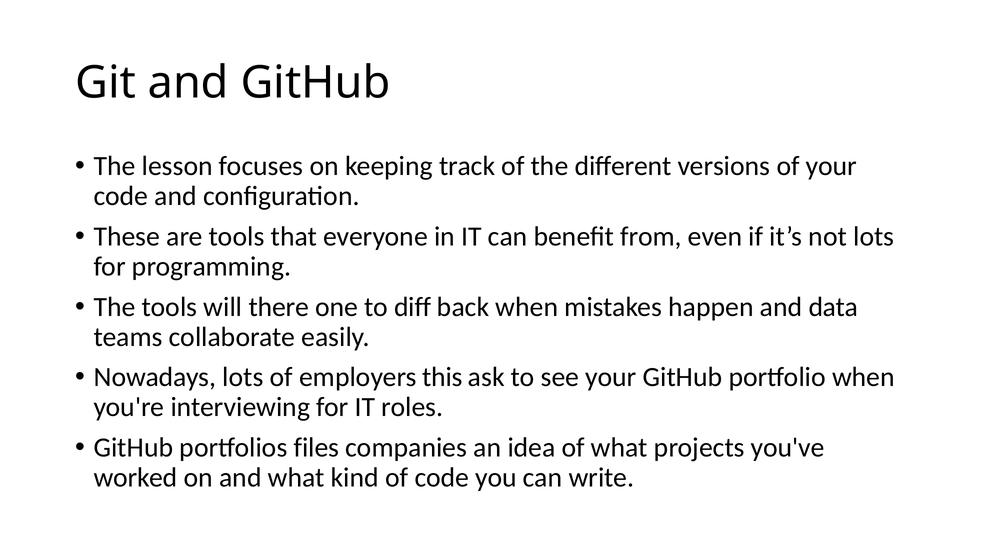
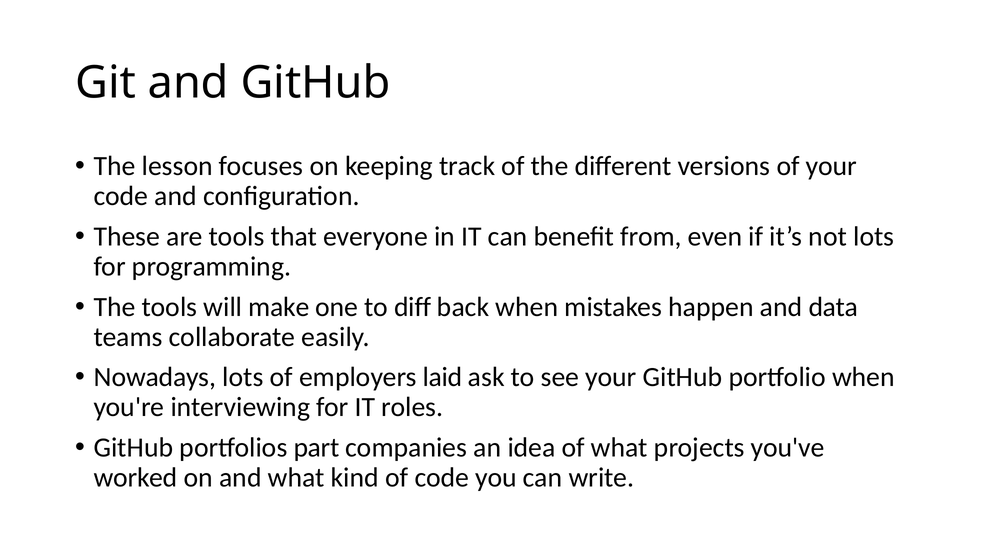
there: there -> make (279, 307)
this: this -> laid (442, 377)
files: files -> part (317, 447)
